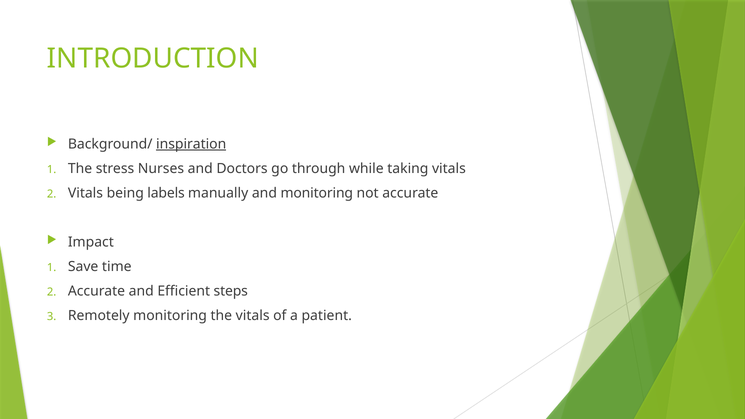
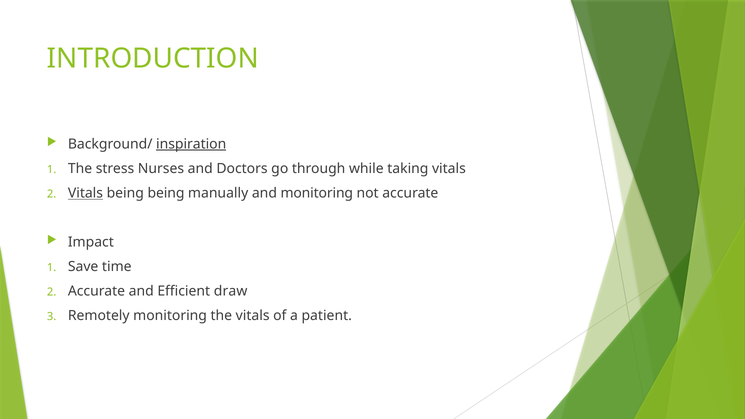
Vitals underline: none -> present (85, 193)
being labels: labels -> being (166, 193)
steps: steps -> draw (231, 291)
